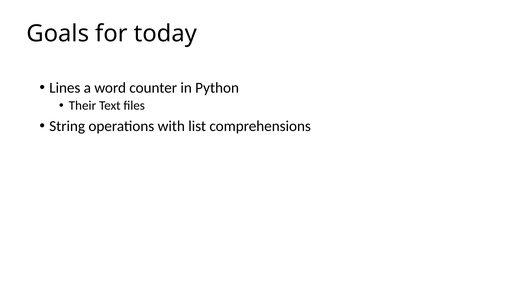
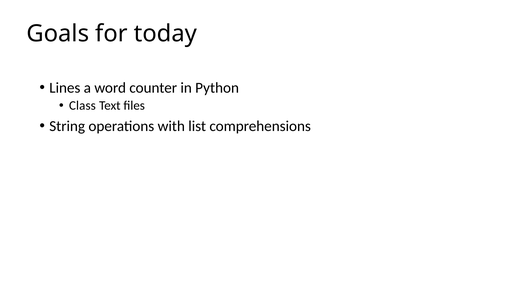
Their: Their -> Class (82, 106)
